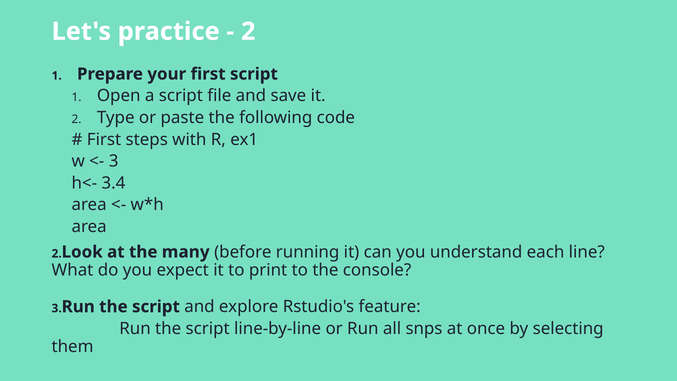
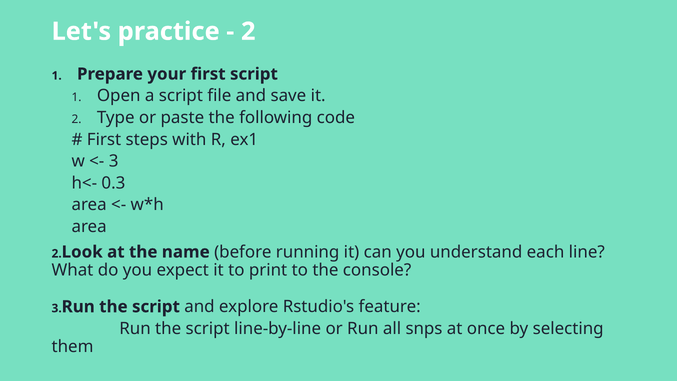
3.4: 3.4 -> 0.3 (113, 183)
many: many -> name (186, 252)
